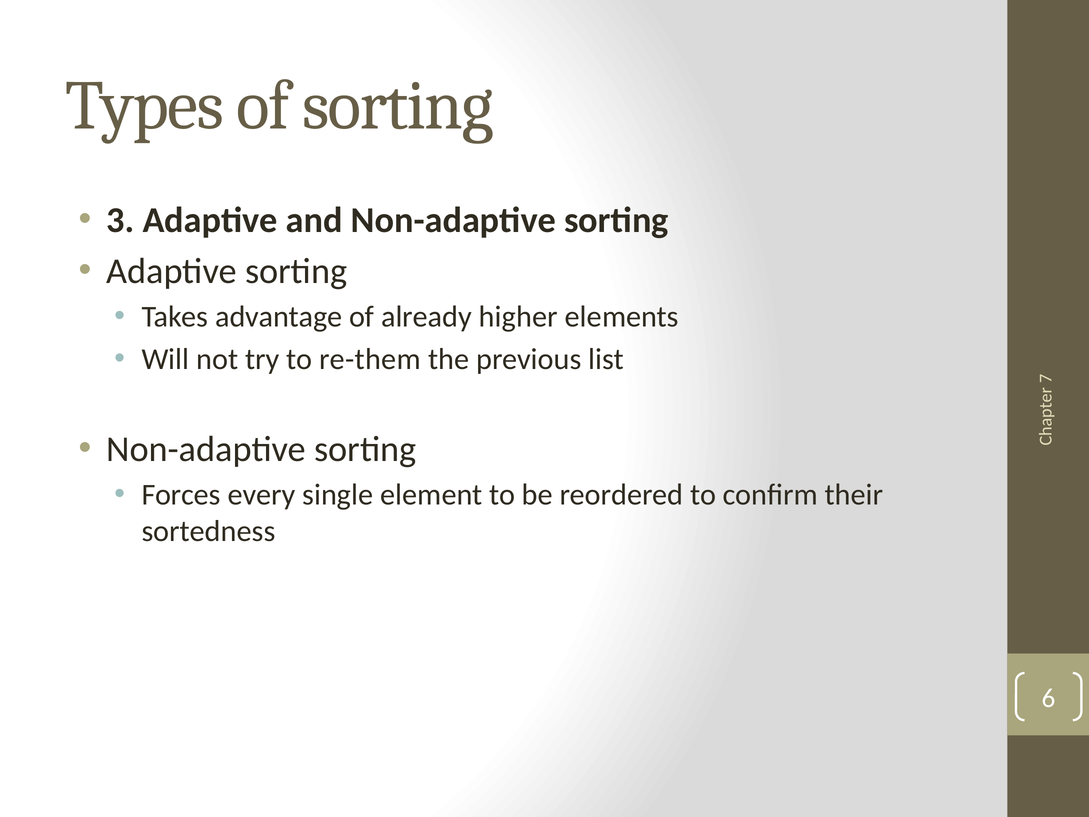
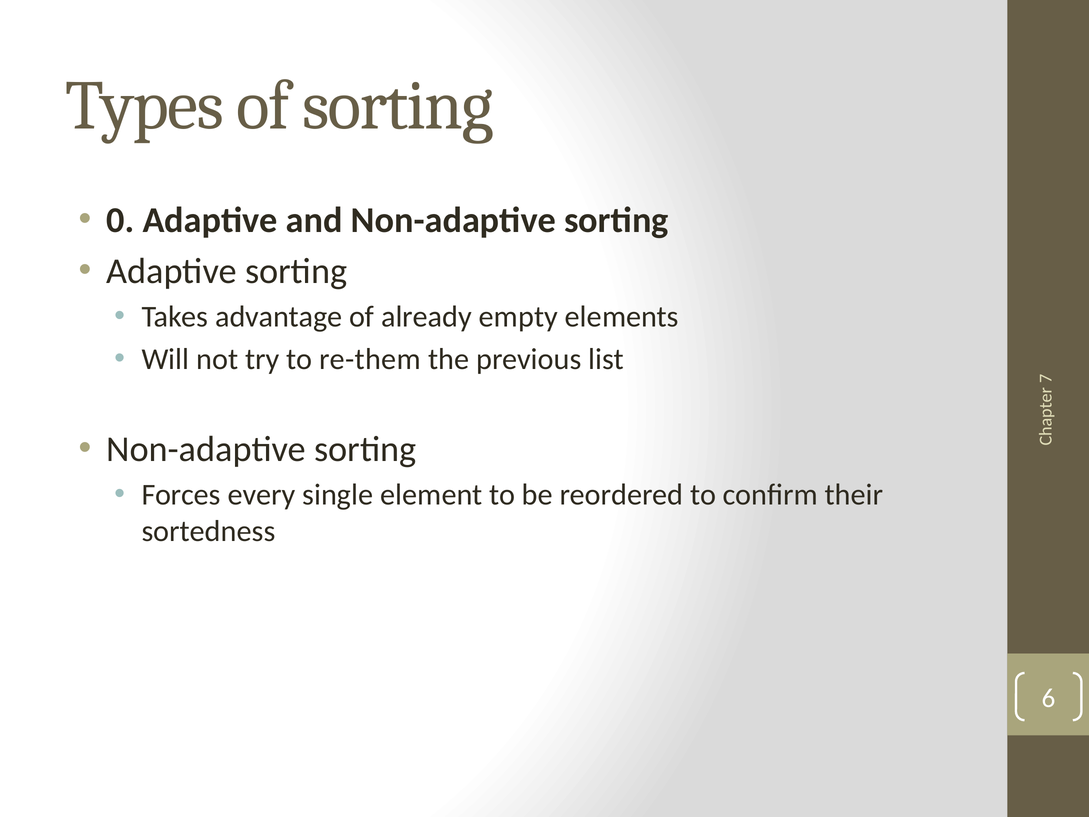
3: 3 -> 0 (120, 220)
higher: higher -> empty (518, 317)
